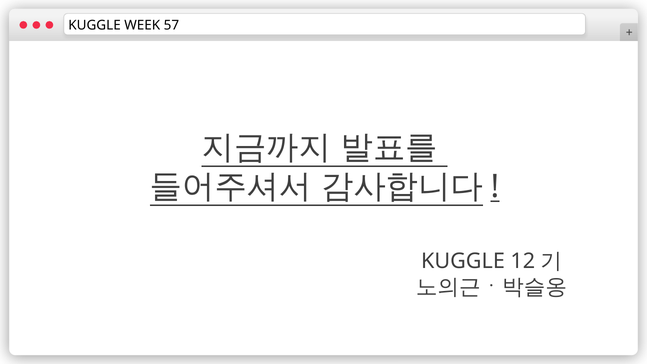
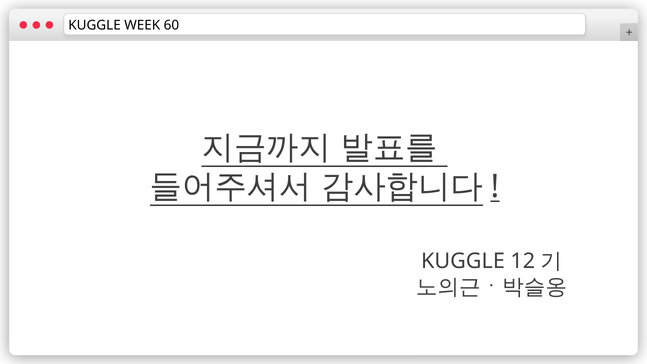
57: 57 -> 60 (171, 25)
